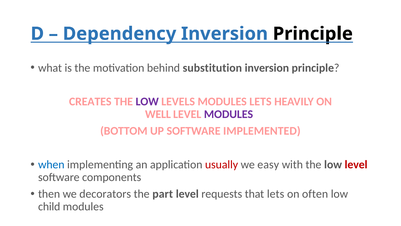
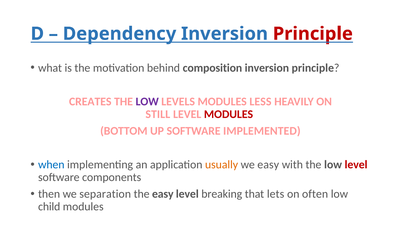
Principle colour: black -> red (313, 34)
substitution: substitution -> composition (212, 68)
MODULES LETS: LETS -> LESS (260, 101)
WELL: WELL -> STILL (158, 114)
MODULES colour: purple -> red (229, 114)
usually colour: red -> orange (222, 164)
decorators: decorators -> separation (105, 194)
the part: part -> easy (163, 194)
requests: requests -> breaking (222, 194)
